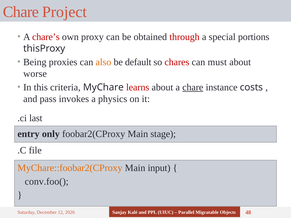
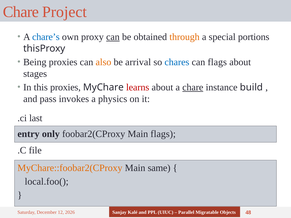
chare’s colour: red -> blue (46, 37)
can underline: none -> present (113, 37)
through colour: red -> orange (185, 37)
default: default -> arrival (138, 62)
chares colour: red -> blue (177, 62)
can must: must -> flags (217, 62)
worse: worse -> stages (35, 74)
this criteria: criteria -> proxies (65, 87)
costs: costs -> build (251, 87)
Main stage: stage -> flags (163, 134)
input: input -> same (159, 168)
conv.foo(: conv.foo( -> local.foo( (47, 182)
